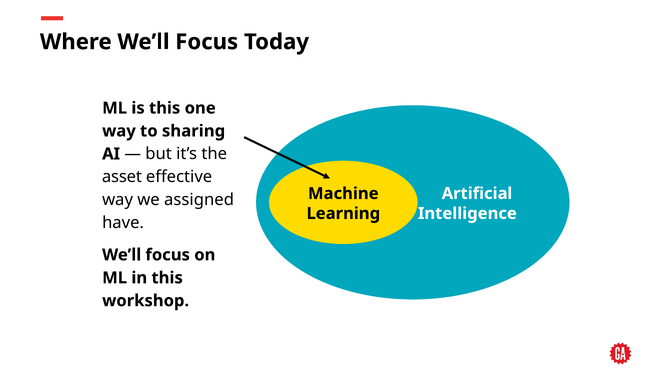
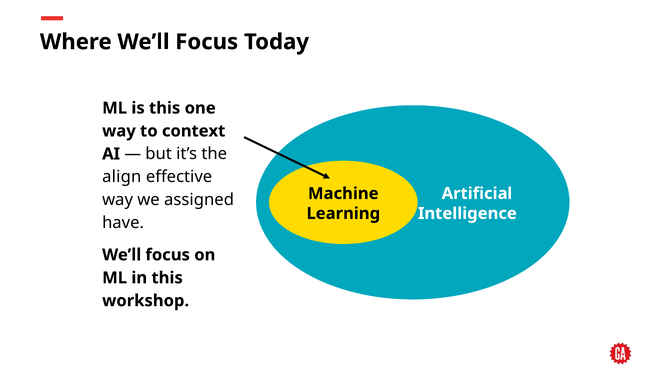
sharing: sharing -> context (194, 131)
asset: asset -> align (122, 177)
